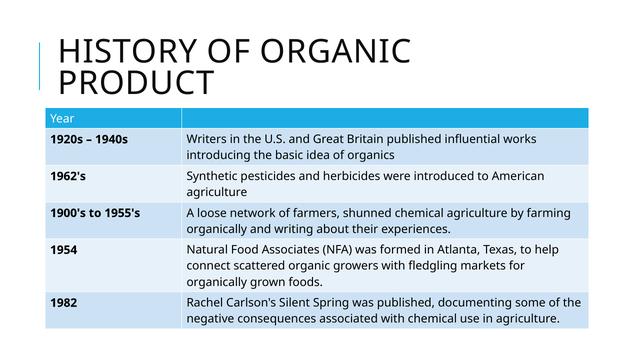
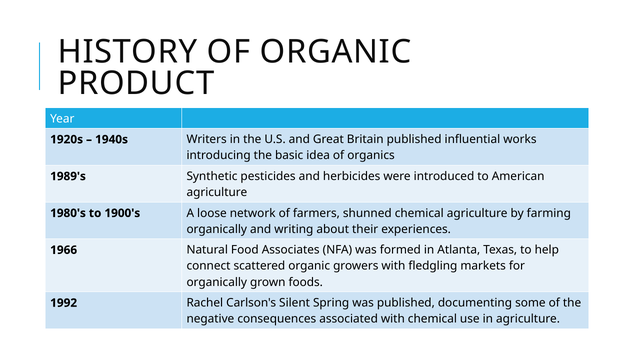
1962's: 1962's -> 1989's (68, 176)
1900's: 1900's -> 1980's (68, 213)
1955's: 1955's -> 1900's (122, 213)
1954: 1954 -> 1966 (64, 250)
1982: 1982 -> 1992 (64, 303)
